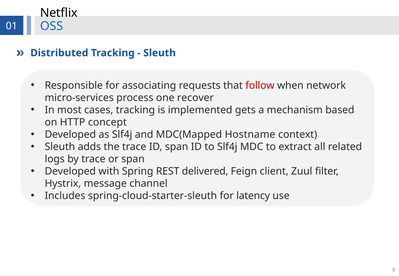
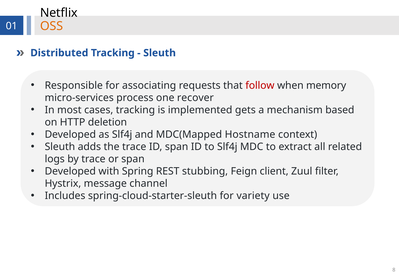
OSS colour: blue -> orange (52, 26)
network: network -> memory (326, 85)
concept: concept -> deletion (107, 122)
delivered: delivered -> stubbing (205, 171)
latency: latency -> variety (253, 196)
